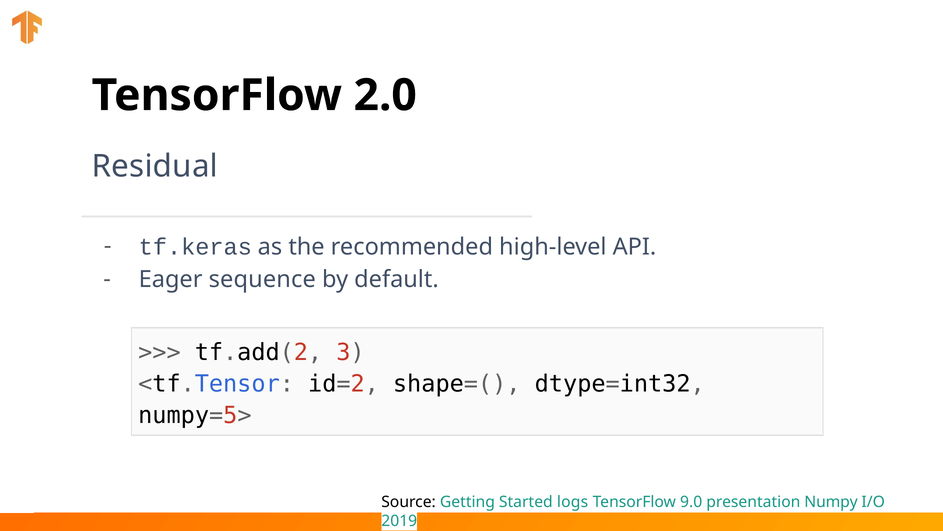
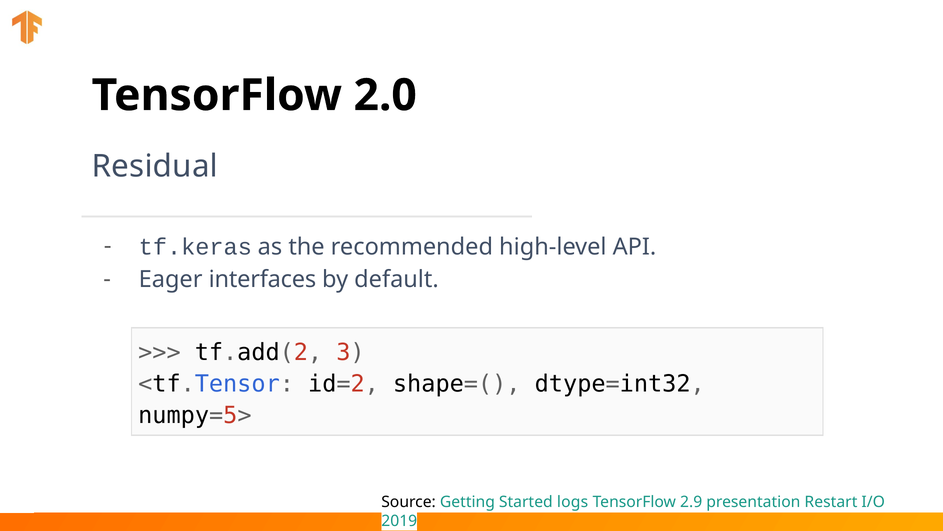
sequence: sequence -> interfaces (262, 279)
9.0: 9.0 -> 2.9 (691, 502)
Numpy: Numpy -> Restart (831, 502)
